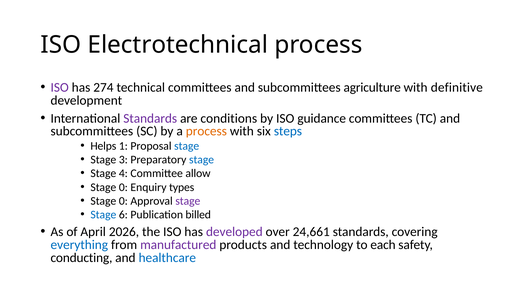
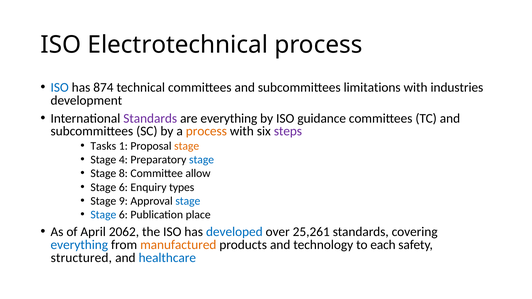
ISO colour: purple -> blue (60, 88)
274: 274 -> 874 (103, 88)
agriculture: agriculture -> limitations (372, 88)
definitive: definitive -> industries (457, 88)
are conditions: conditions -> everything (229, 118)
steps colour: blue -> purple (288, 131)
Helps: Helps -> Tasks (103, 146)
stage colour: blue -> orange (187, 146)
3: 3 -> 4 (123, 160)
4: 4 -> 8 (123, 174)
0: 0 -> 6 (123, 187)
0: 0 -> 9 (123, 201)
stage colour: purple -> blue (188, 201)
billed: billed -> place (198, 215)
2026: 2026 -> 2062 (124, 232)
developed colour: purple -> blue (234, 232)
24,661: 24,661 -> 25,261 (311, 232)
manufactured colour: purple -> orange (178, 245)
conducting: conducting -> structured (81, 258)
